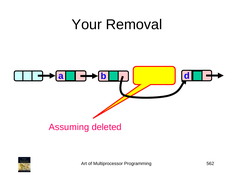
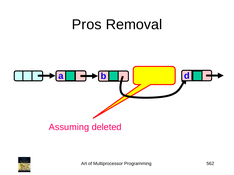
Your: Your -> Pros (87, 25)
